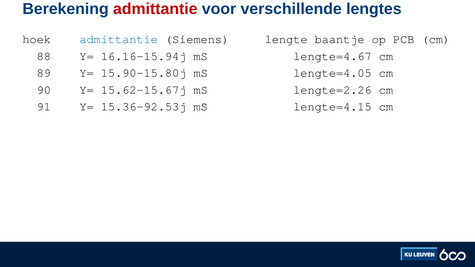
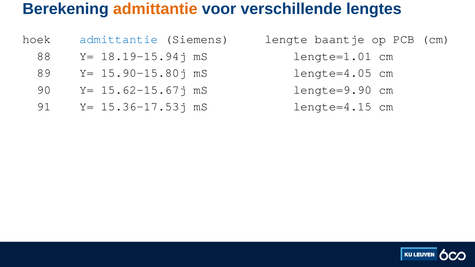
admittantie colour: red -> orange (155, 9)
16.16-15.94j: 16.16-15.94j -> 18.19-15.94j (144, 56)
lengte=4.67: lengte=4.67 -> lengte=1.01 (332, 56)
lengte=2.26: lengte=2.26 -> lengte=9.90 (332, 90)
15.36-92.53j: 15.36-92.53j -> 15.36-17.53j (144, 107)
